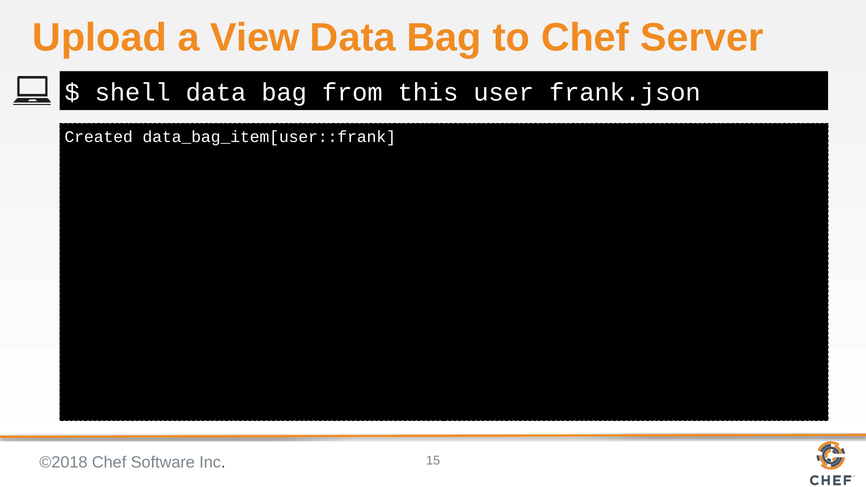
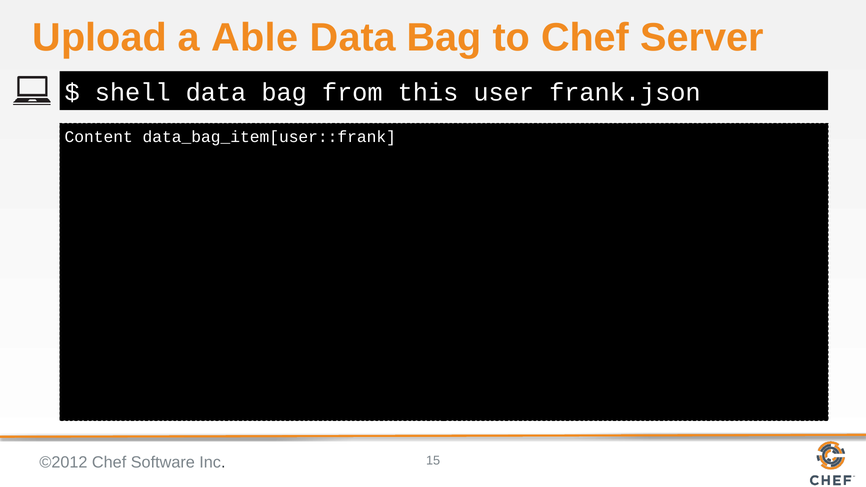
View: View -> Able (255, 37)
Created: Created -> Content (99, 137)
©2018: ©2018 -> ©2012 (63, 463)
